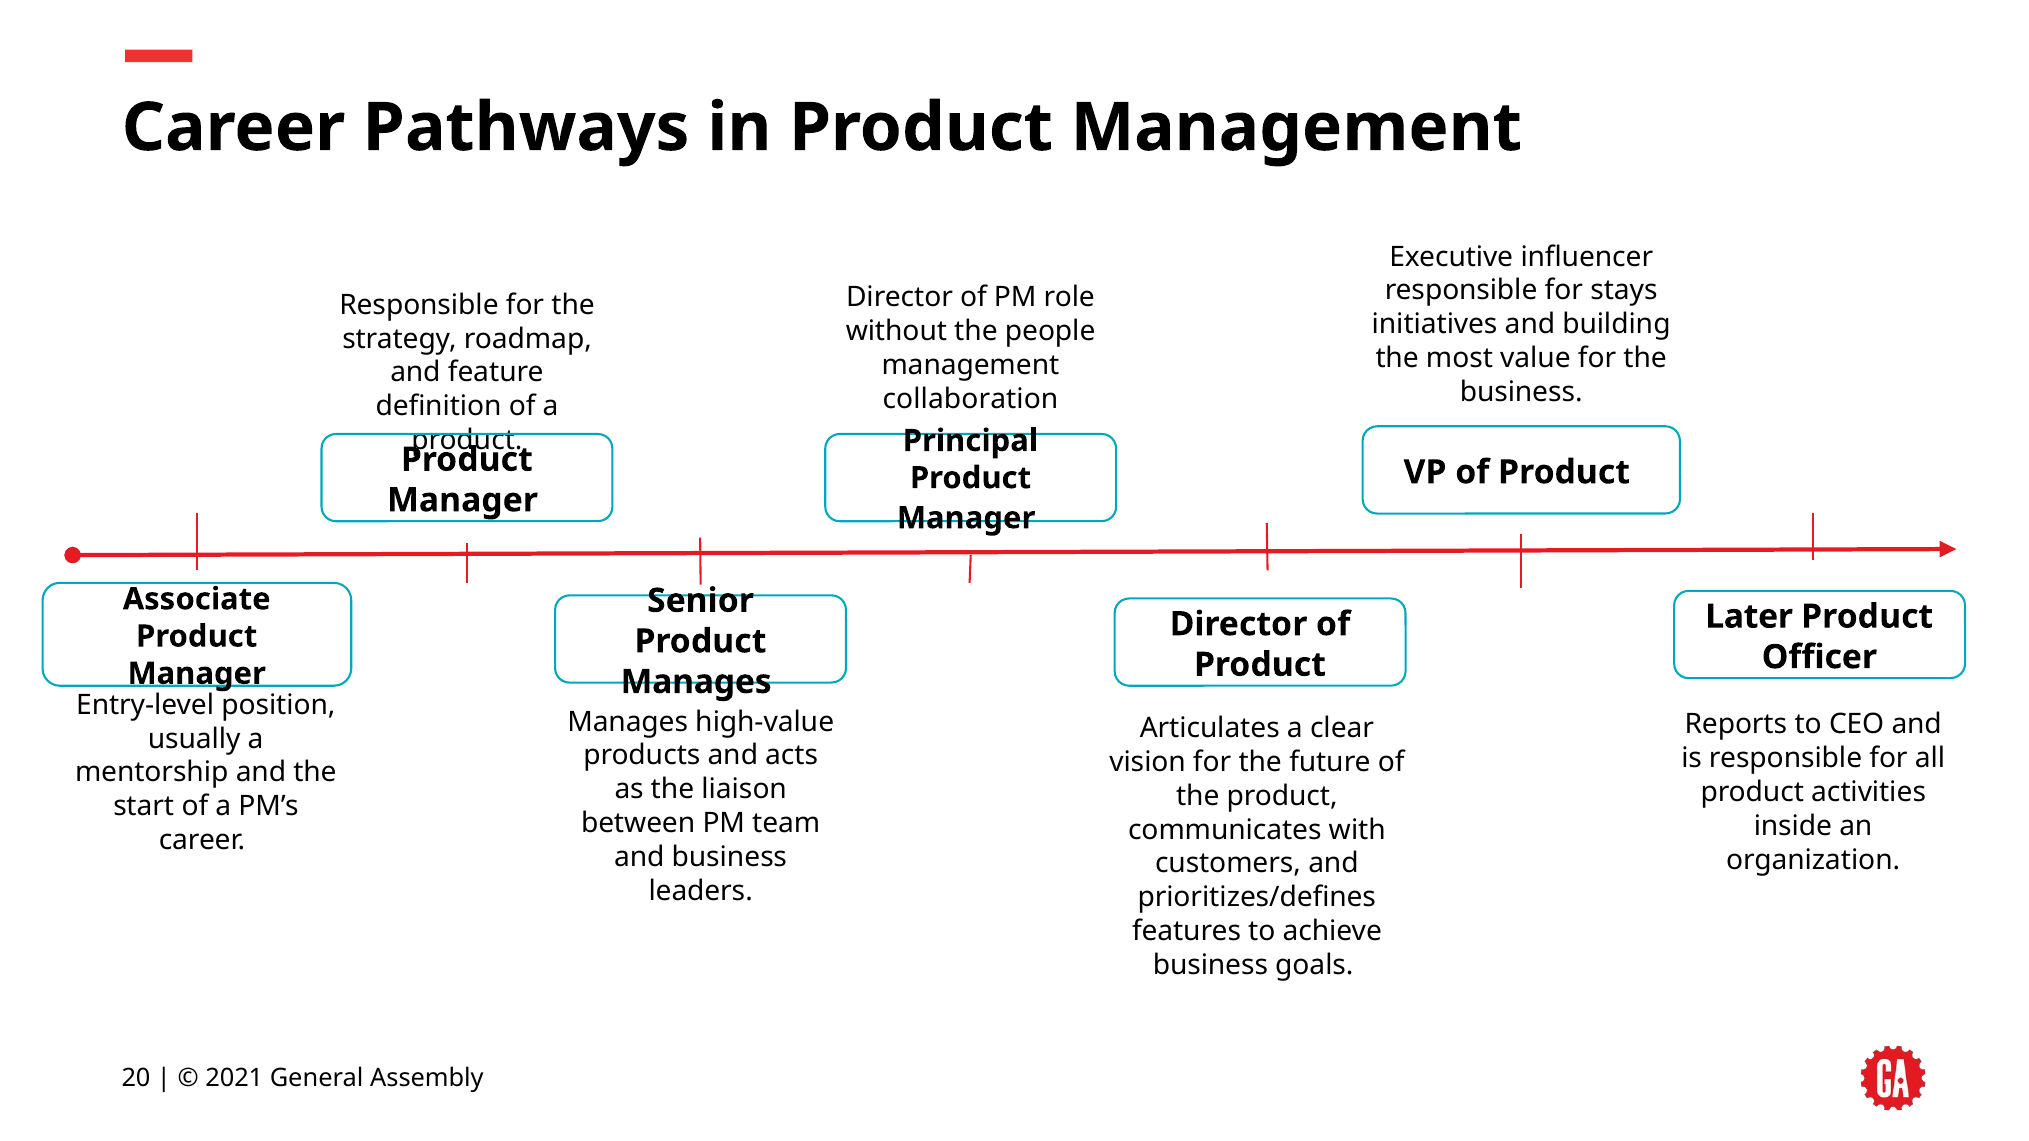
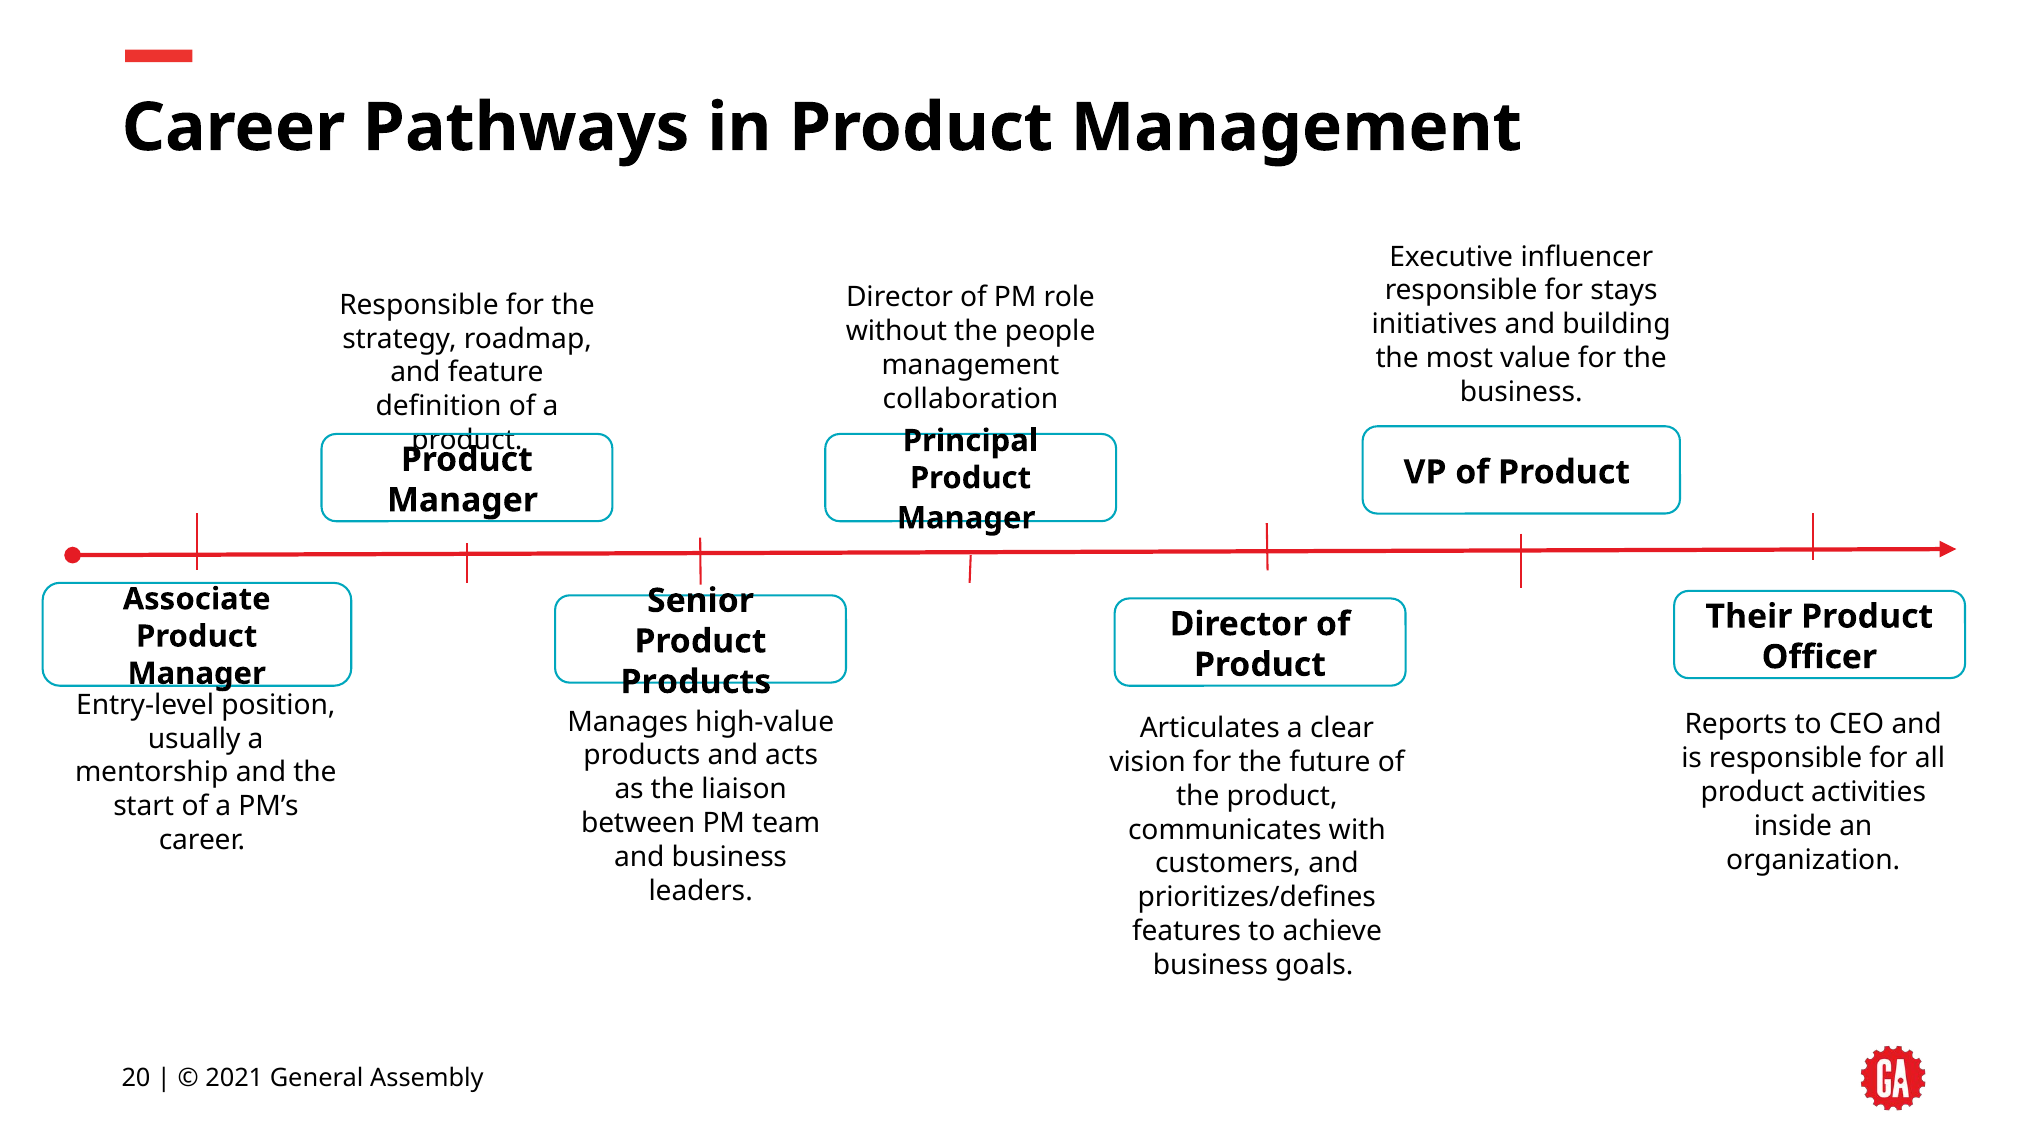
Later: Later -> Their (1749, 617)
Manages: Manages -> Products (696, 682)
